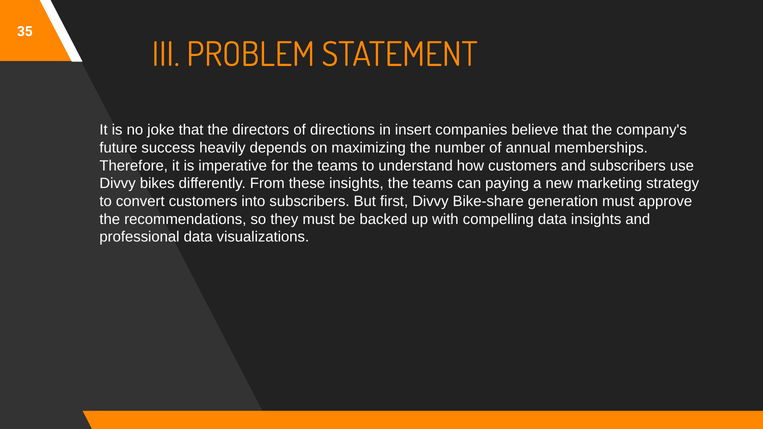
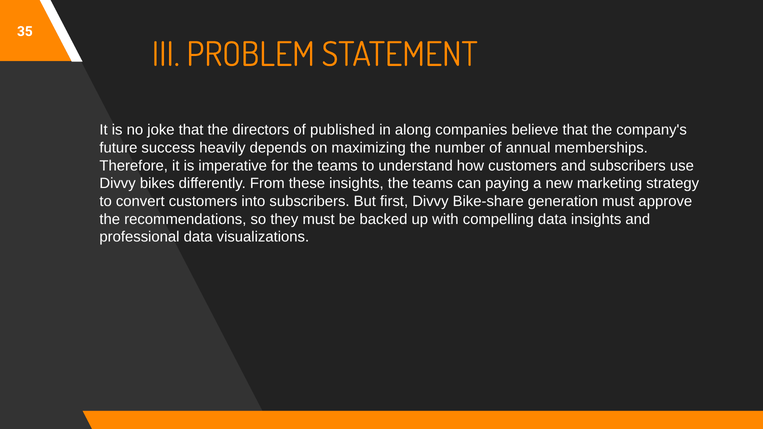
directions: directions -> published (342, 130)
insert: insert -> along (413, 130)
